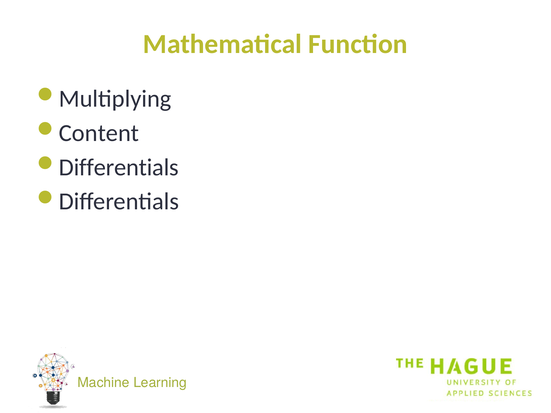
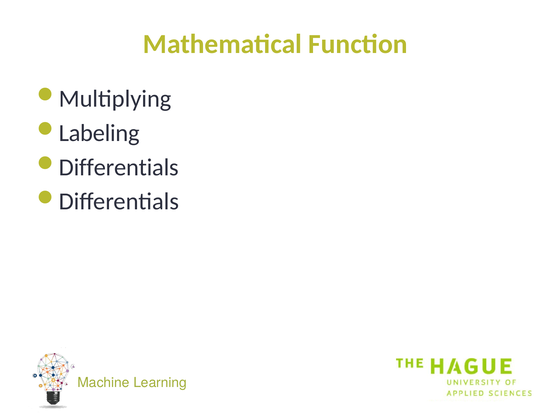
Content: Content -> Labeling (99, 133)
